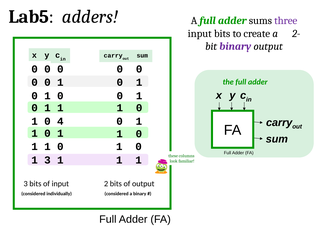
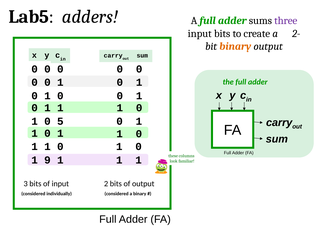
binary colour: purple -> orange (235, 46)
4: 4 -> 5 (60, 121)
1 3: 3 -> 9 (47, 160)
